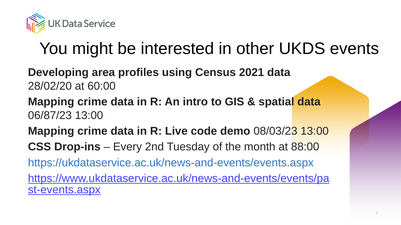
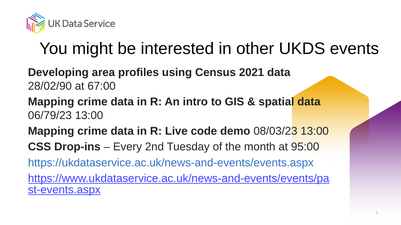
28/02/20: 28/02/20 -> 28/02/90 (50, 86)
60:00: 60:00 -> 67:00 (102, 86)
06/87/23: 06/87/23 -> 06/79/23 (50, 116)
88:00: 88:00 -> 95:00 (305, 147)
